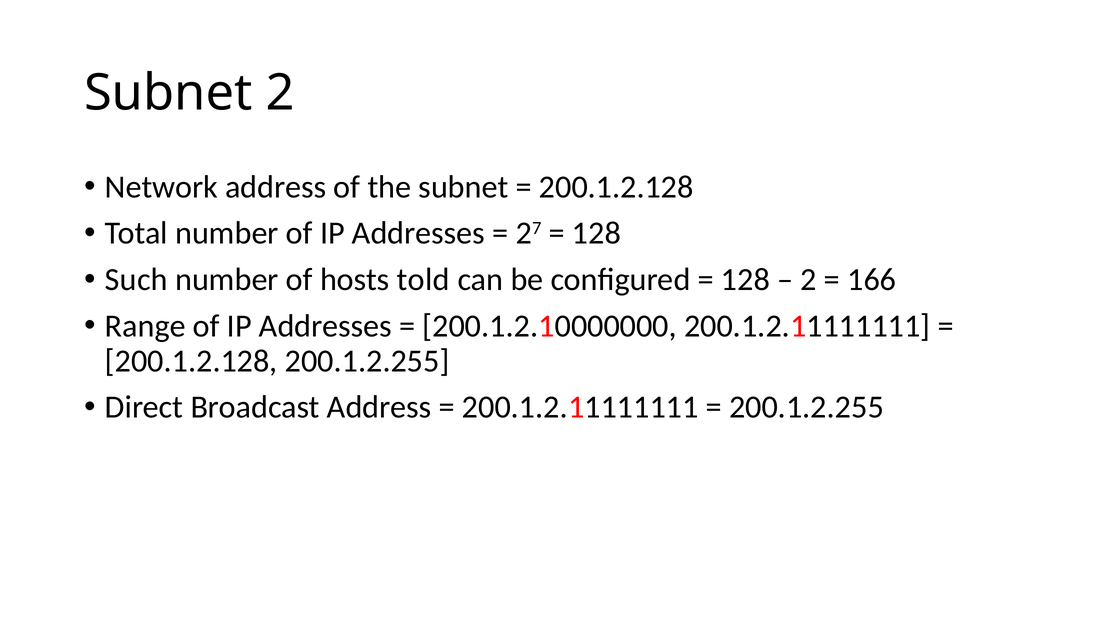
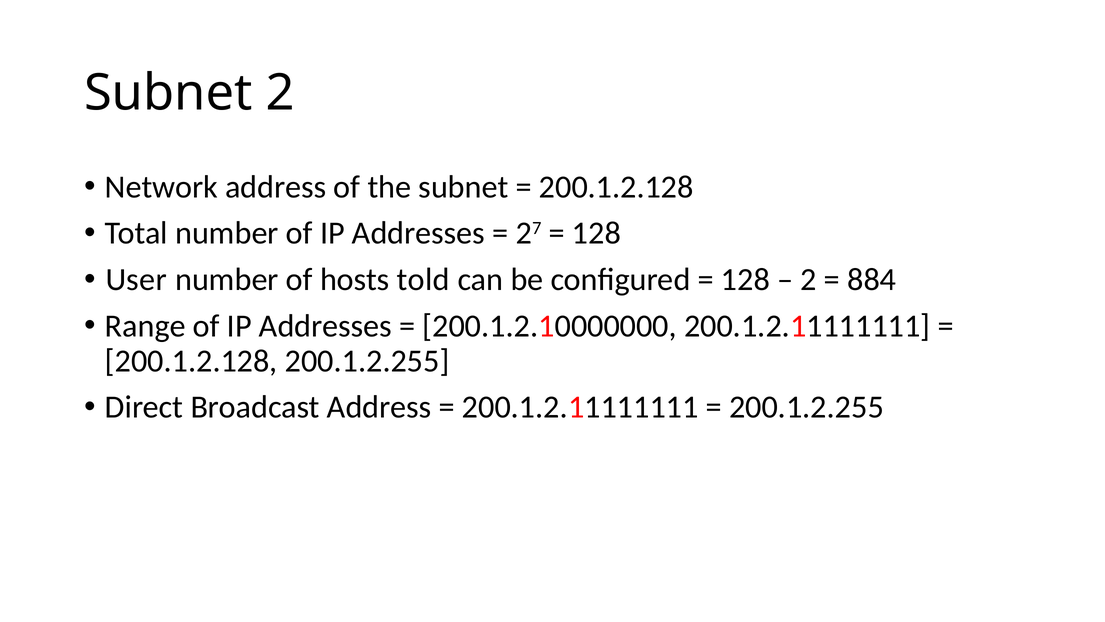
Such: Such -> User (136, 279)
166: 166 -> 884 (872, 279)
